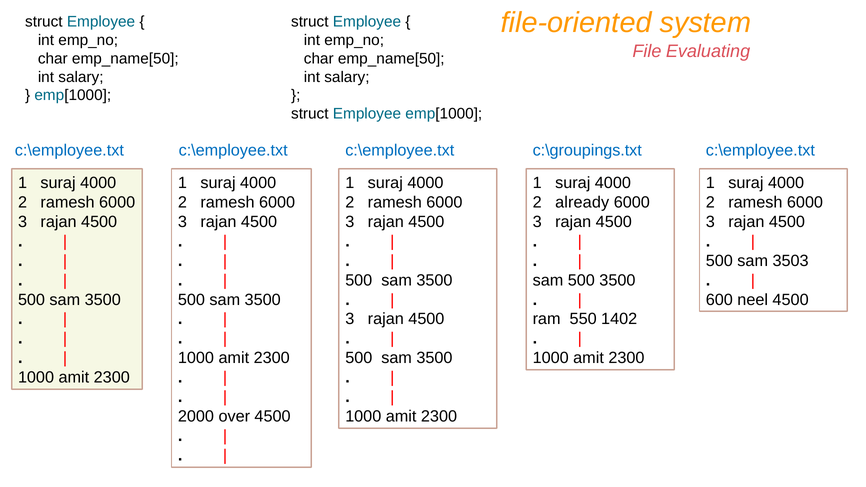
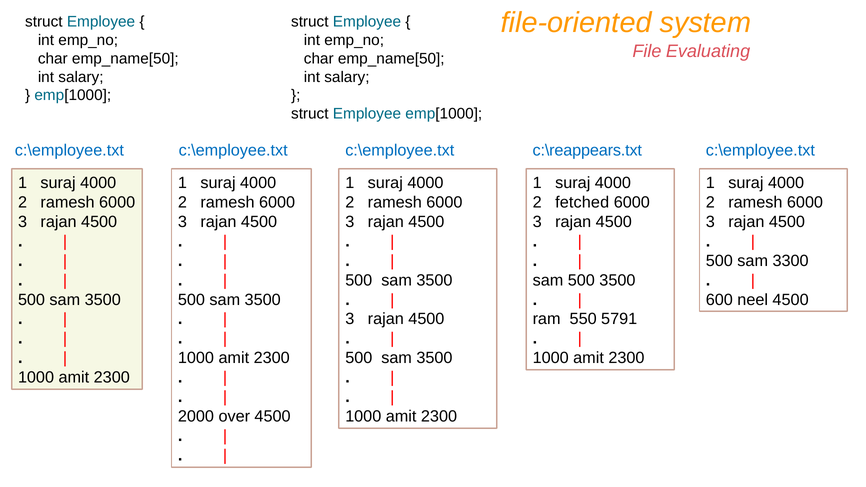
c:\groupings.txt: c:\groupings.txt -> c:\reappears.txt (587, 150)
already: already -> fetched (582, 202)
3503: 3503 -> 3300 (791, 261)
1402: 1402 -> 5791 (619, 319)
